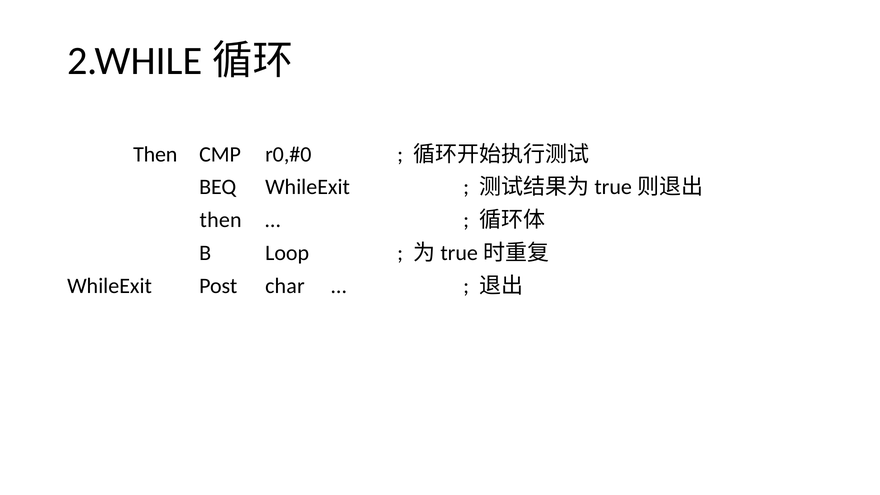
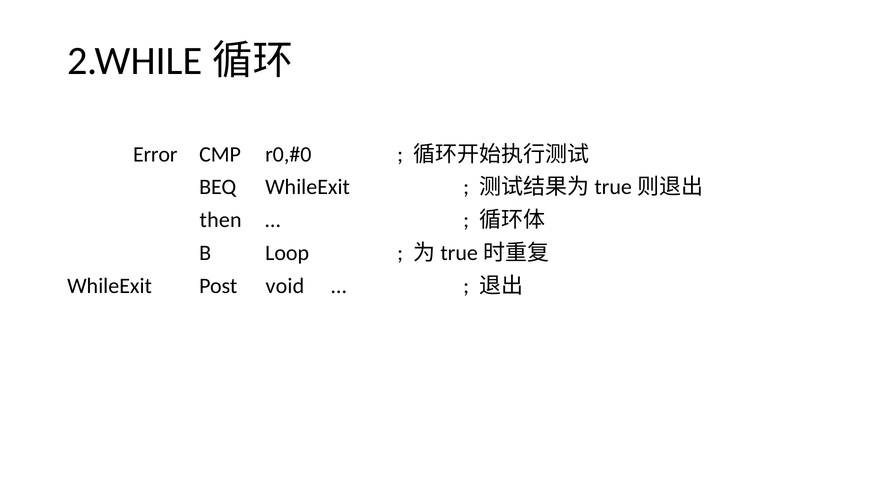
Then: Then -> Error (155, 154)
char: char -> void (285, 286)
